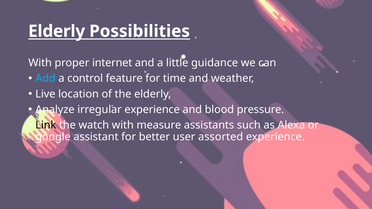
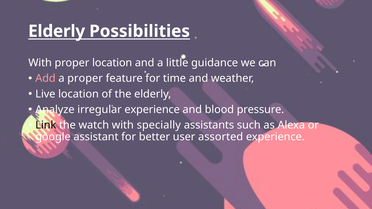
proper internet: internet -> location (112, 63)
Add colour: light blue -> pink (45, 78)
a control: control -> proper (85, 78)
measure: measure -> specially (159, 125)
